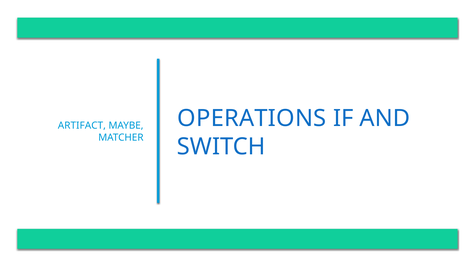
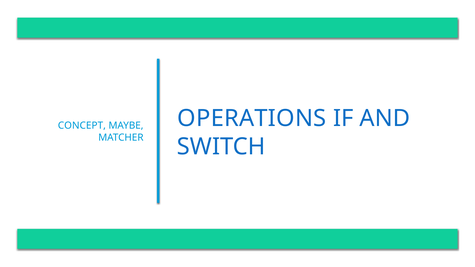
ARTIFACT: ARTIFACT -> CONCEPT (82, 126)
